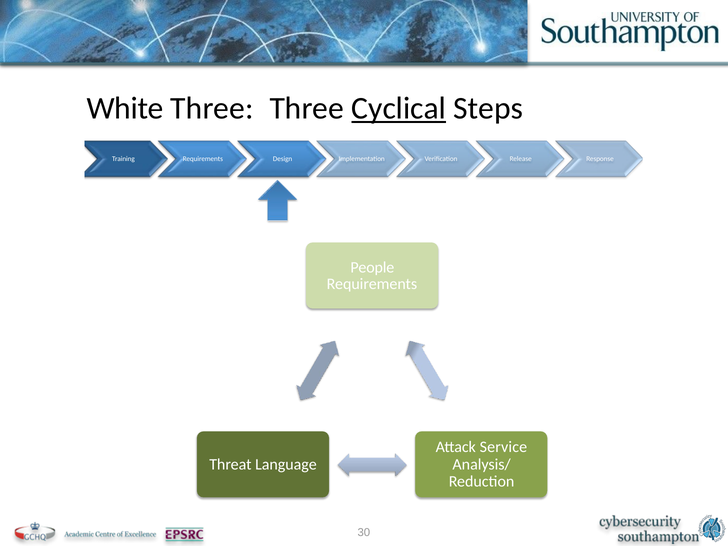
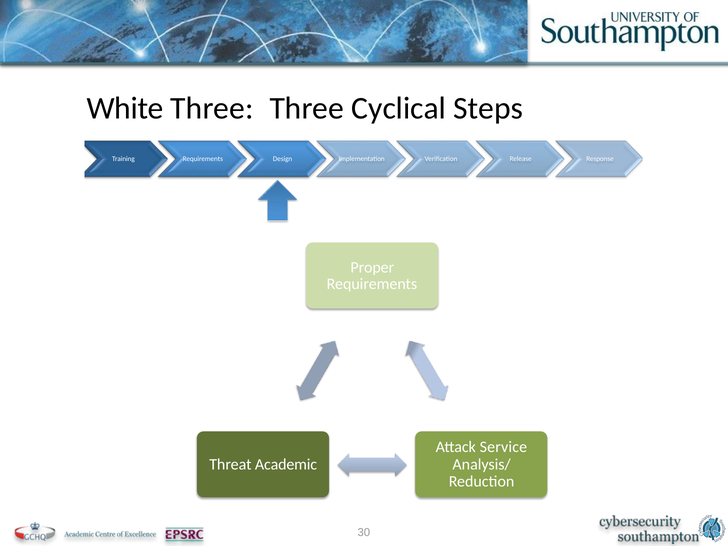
Cyclical underline: present -> none (399, 108)
People: People -> Proper (372, 267)
Language: Language -> Academic (286, 465)
